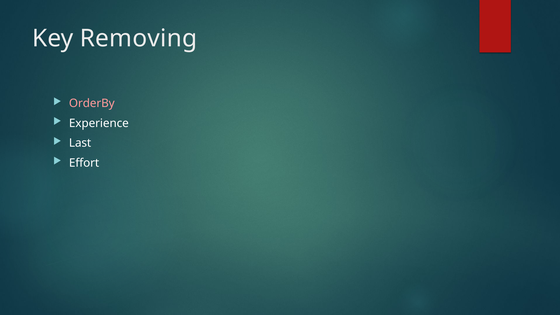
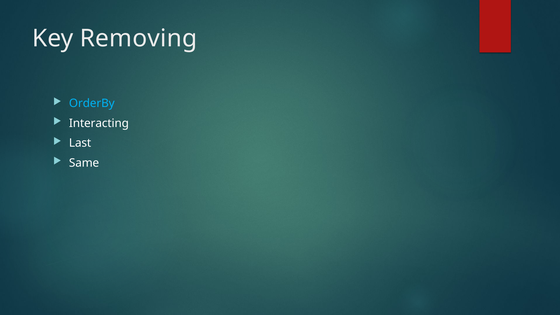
OrderBy colour: pink -> light blue (92, 103)
Experience: Experience -> Interacting (99, 123)
Effort: Effort -> Same (84, 163)
